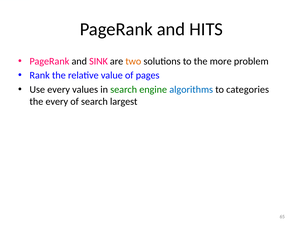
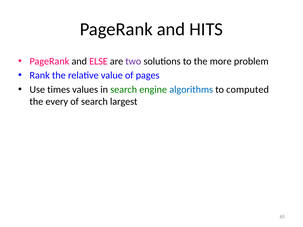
SINK: SINK -> ELSE (98, 61)
two colour: orange -> purple (133, 61)
Use every: every -> times (59, 90)
categories: categories -> computed (248, 90)
